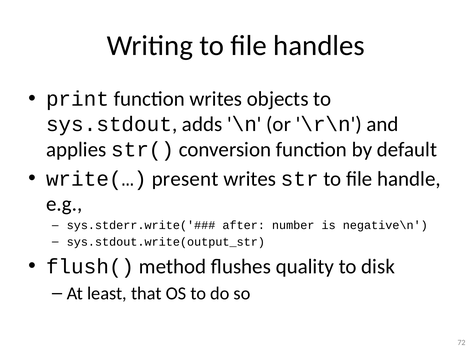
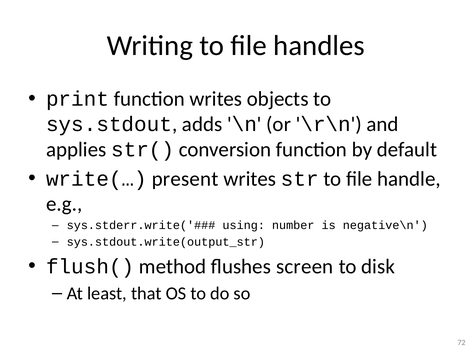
after: after -> using (244, 225)
quality: quality -> screen (305, 266)
